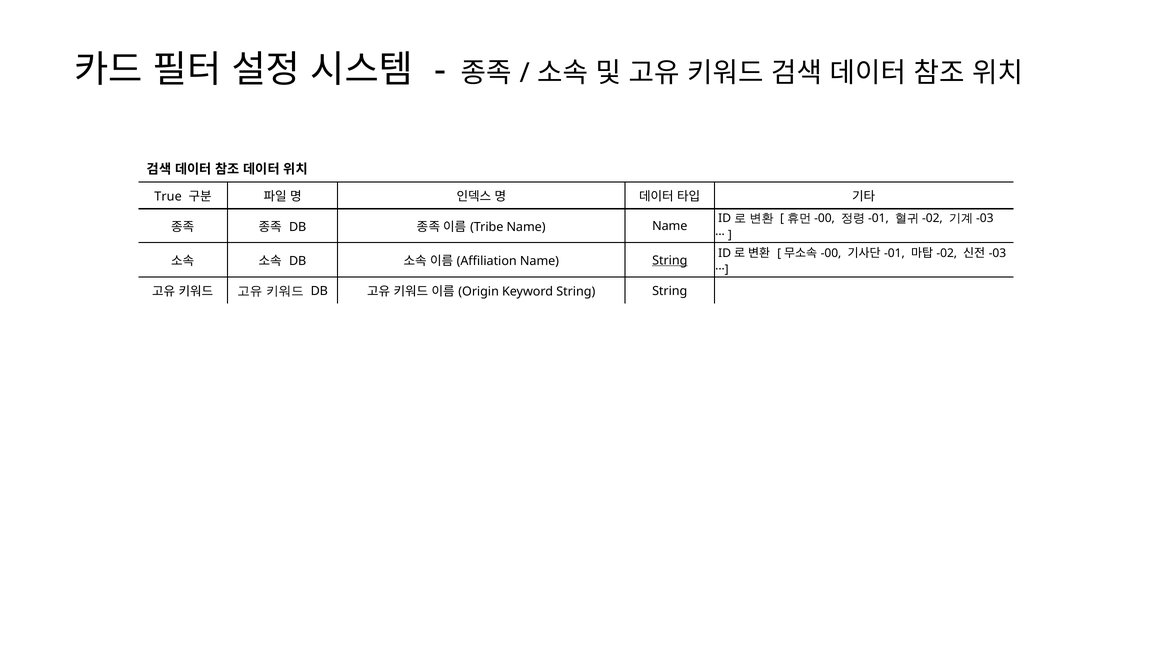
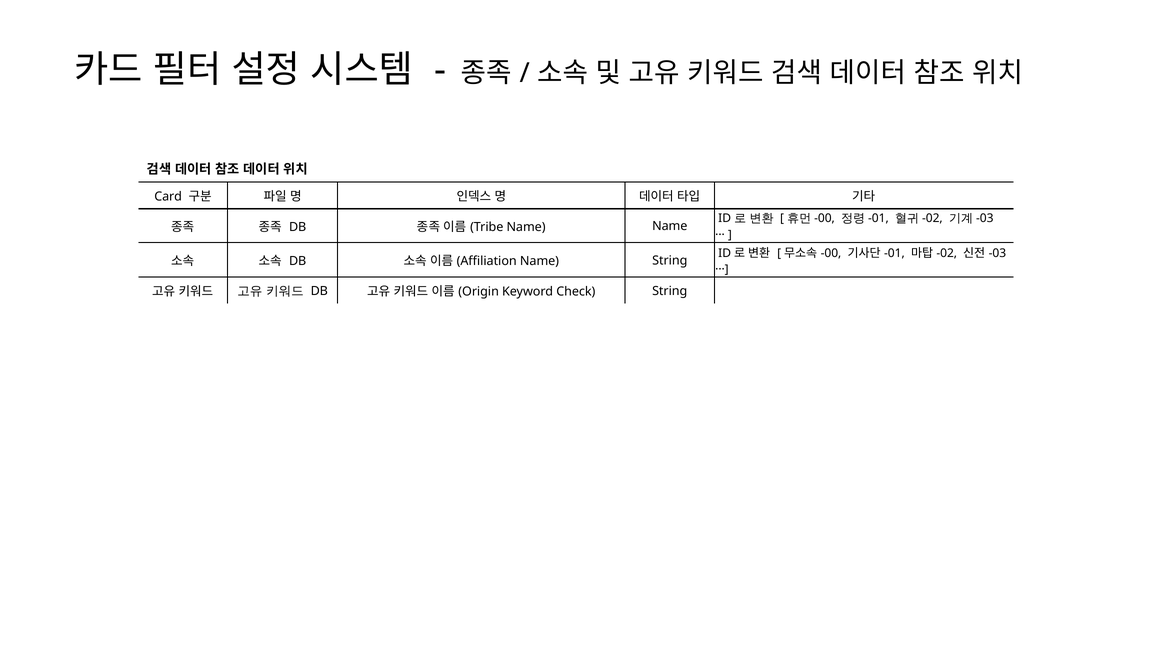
True: True -> Card (168, 197)
String underline: present -> none (670, 260)
Keyword String: String -> Check (576, 292)
